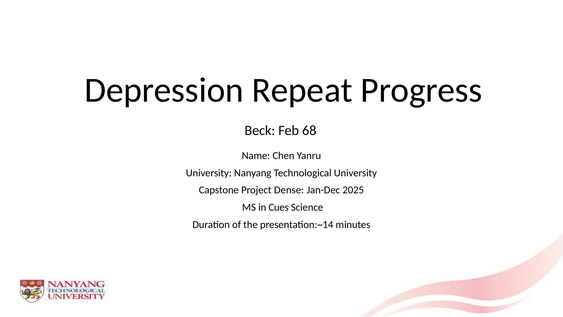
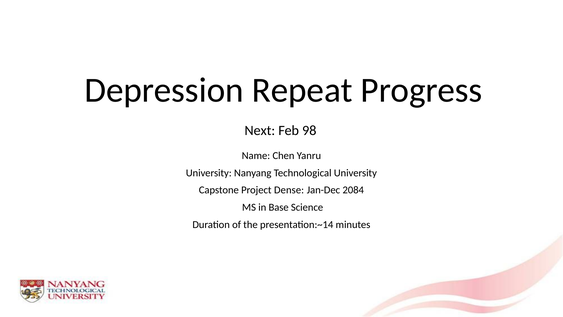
Beck: Beck -> Next (260, 130)
68: 68 -> 98 (309, 130)
2025: 2025 -> 2084 (353, 190)
Cues: Cues -> Base (279, 207)
